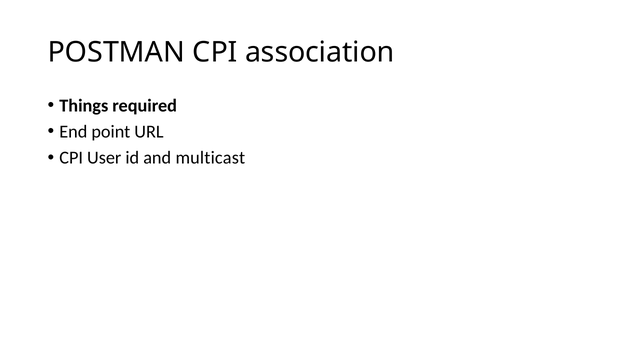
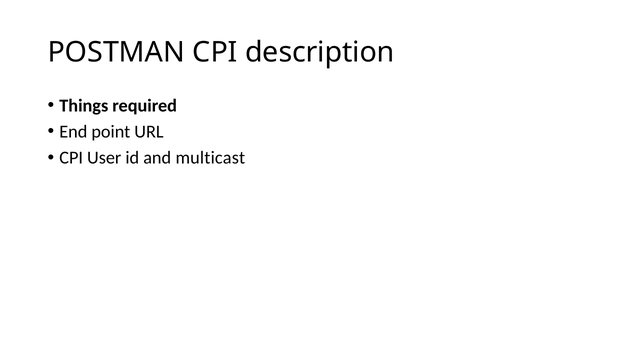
association: association -> description (320, 53)
